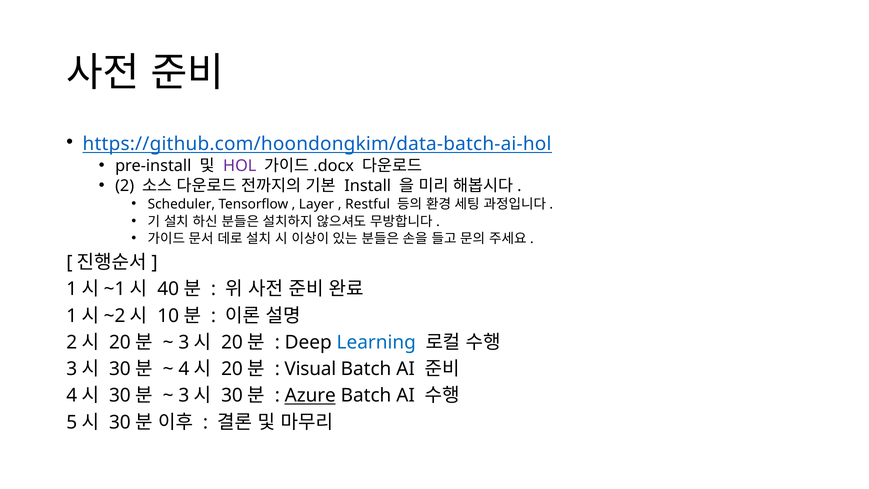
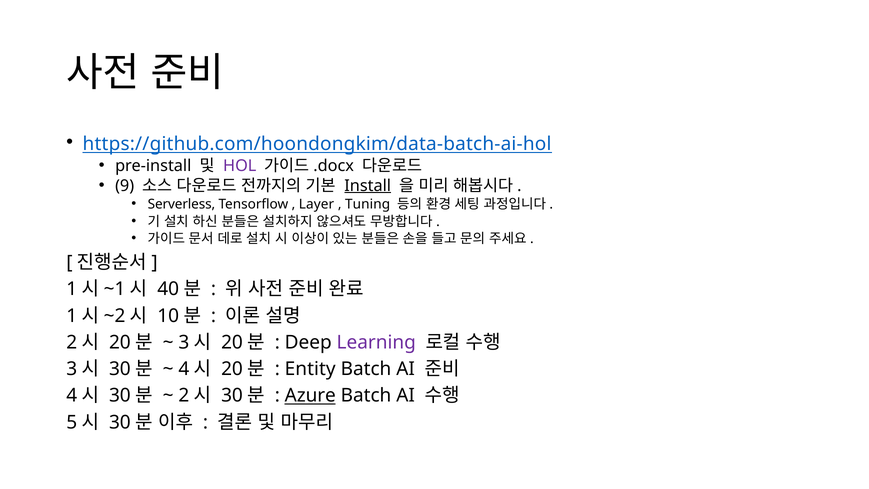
2: 2 -> 9 (125, 186)
Install underline: none -> present (368, 186)
Scheduler: Scheduler -> Serverless (181, 204)
Restful: Restful -> Tuning (368, 204)
Learning colour: blue -> purple (376, 342)
Visual: Visual -> Entity (310, 369)
3: 3 -> 2 (184, 395)
